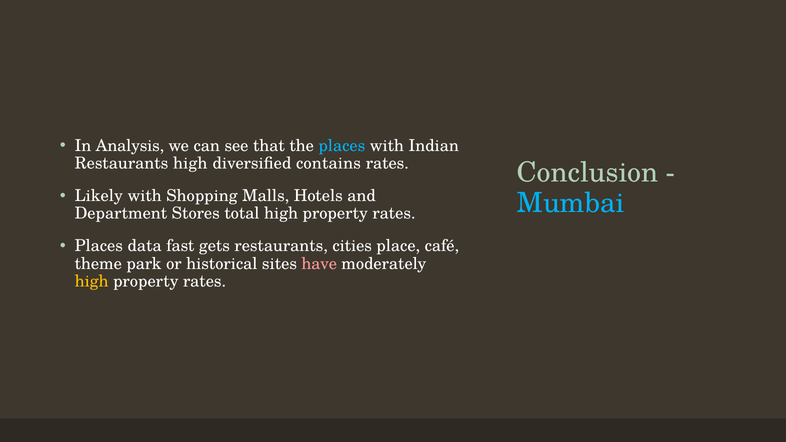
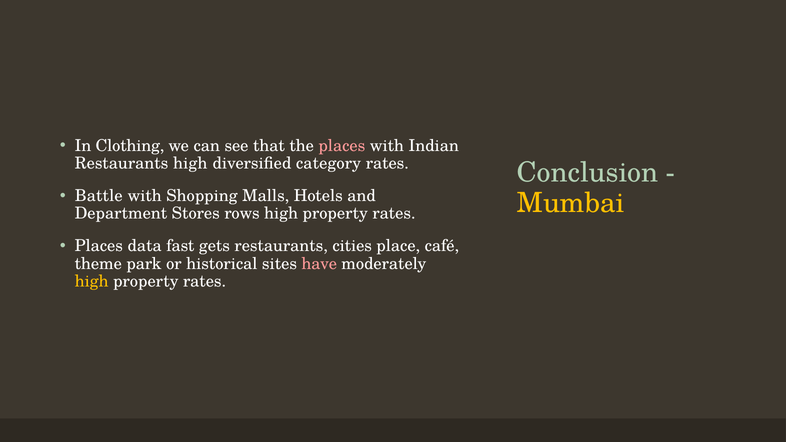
Analysis: Analysis -> Clothing (130, 146)
places colour: light blue -> pink (342, 146)
contains: contains -> category (328, 163)
Likely: Likely -> Battle (99, 196)
Mumbai colour: light blue -> yellow (571, 203)
total: total -> rows (242, 214)
